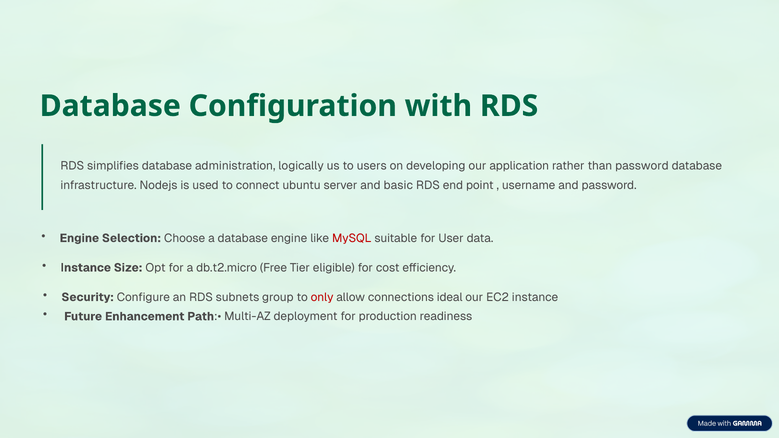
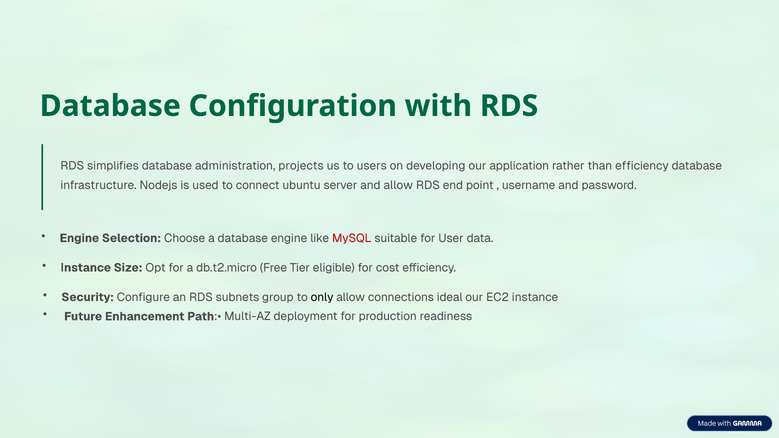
logically: logically -> projects (301, 166)
than password: password -> efficiency (642, 166)
and basic: basic -> allow (398, 185)
only colour: red -> black (322, 297)
